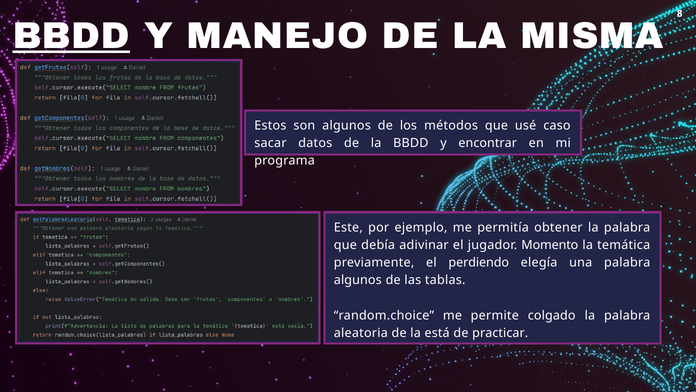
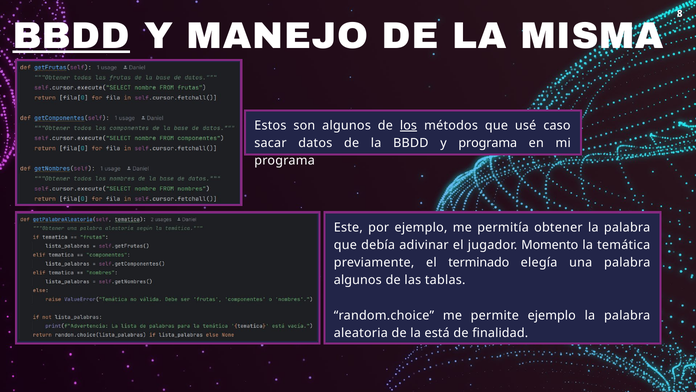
los underline: none -> present (408, 125)
y encontrar: encontrar -> programa (488, 143)
perdiendo: perdiendo -> terminado (479, 262)
permite colgado: colgado -> ejemplo (552, 315)
practicar: practicar -> finalidad (500, 333)
